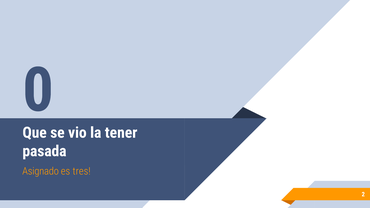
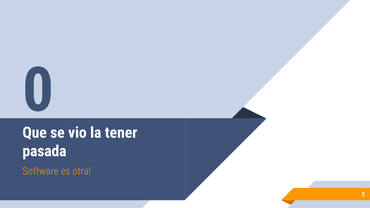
Asignado: Asignado -> Software (40, 171)
tres: tres -> otra (82, 171)
